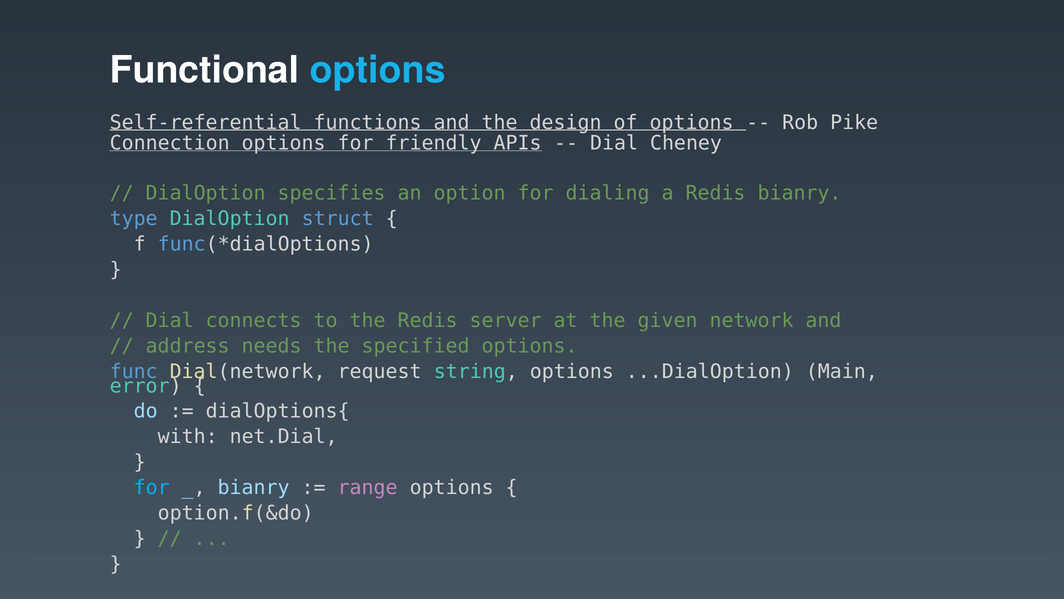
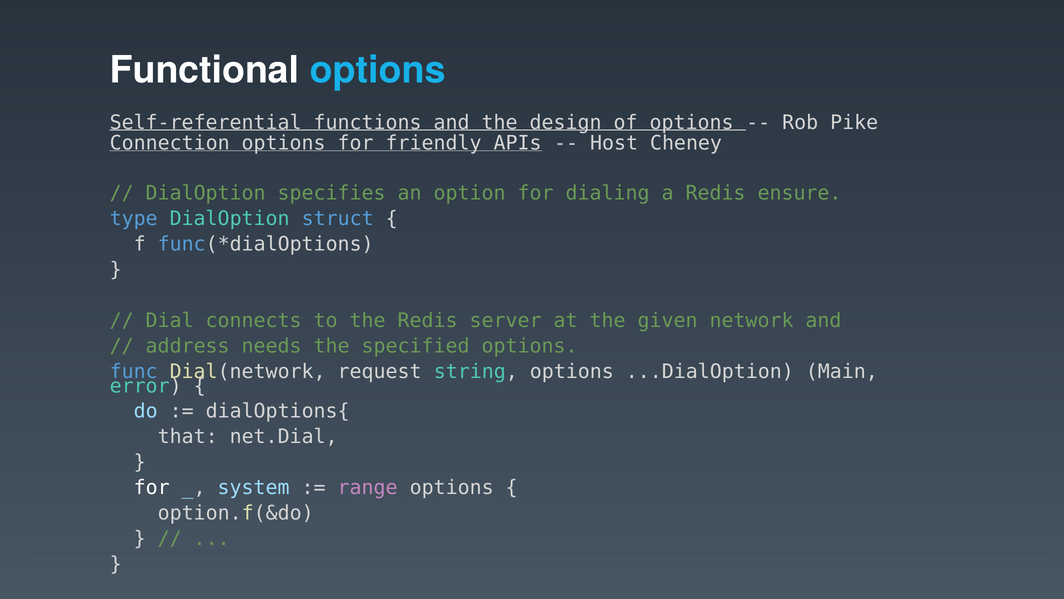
Dial: Dial -> Host (614, 143)
Redis bianry: bianry -> ensure (800, 193)
with: with -> that (188, 437)
for colour: light blue -> white (152, 487)
bianry: bianry -> system (254, 487)
